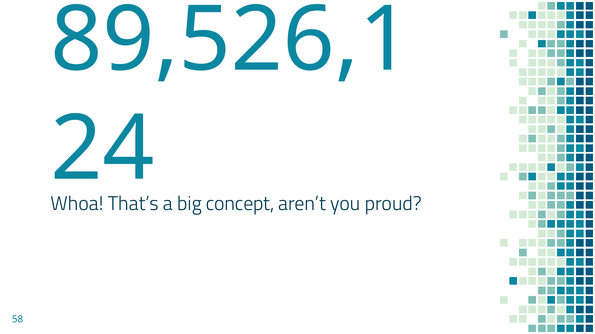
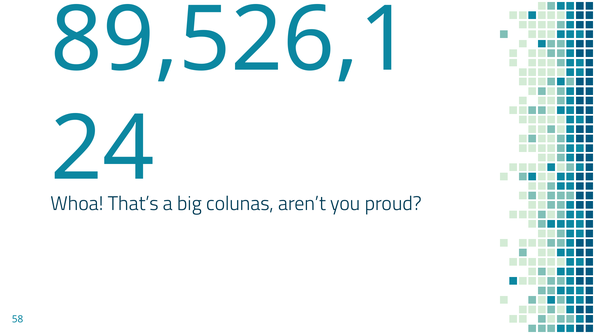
concept: concept -> colunas (240, 204)
